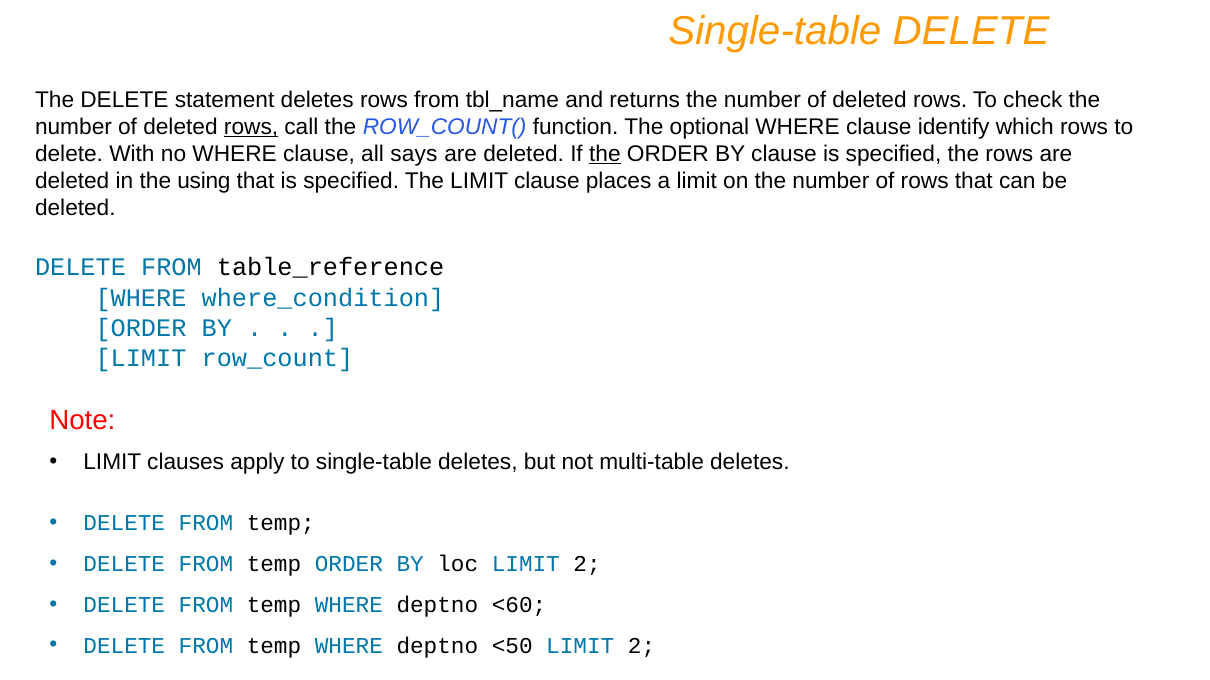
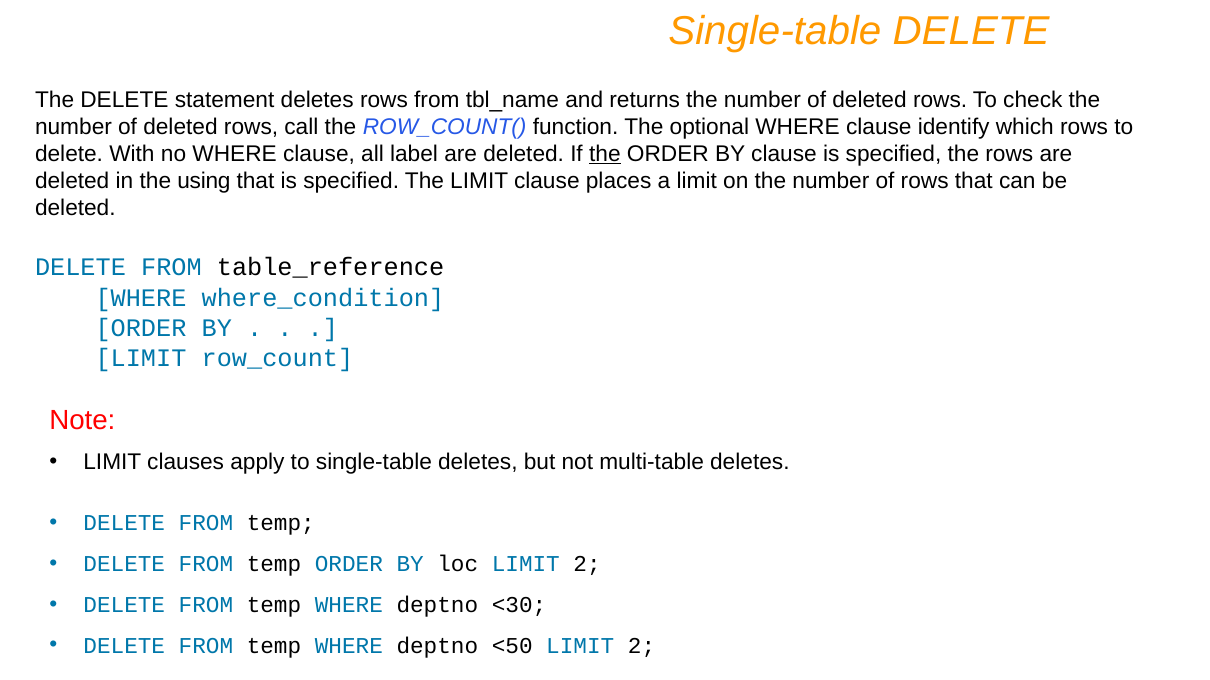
rows underline: present -> none (251, 127)
says: says -> label (414, 154)
<60: <60 -> <30 (519, 605)
